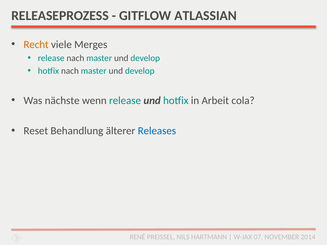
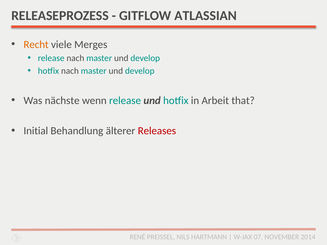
cola: cola -> that (243, 101)
Reset: Reset -> Initial (36, 131)
Releases colour: blue -> red (157, 131)
